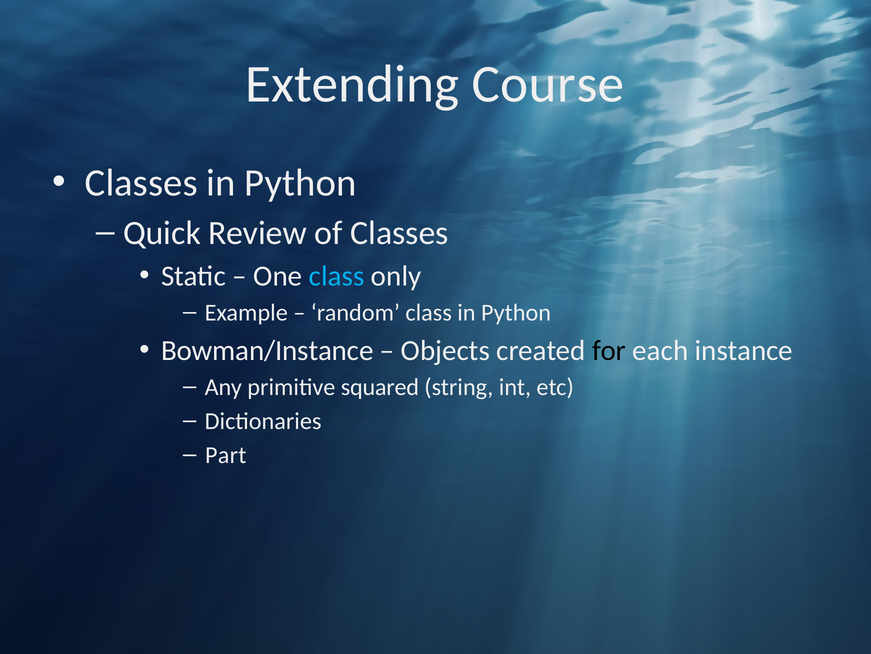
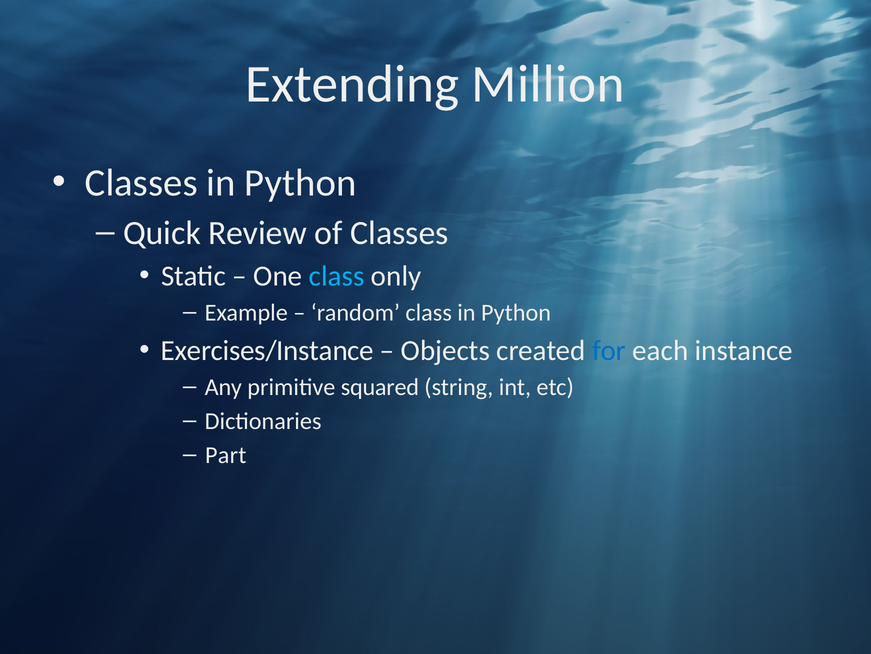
Course: Course -> Million (548, 84)
Bowman/Instance: Bowman/Instance -> Exercises/Instance (267, 350)
for colour: black -> blue (609, 350)
